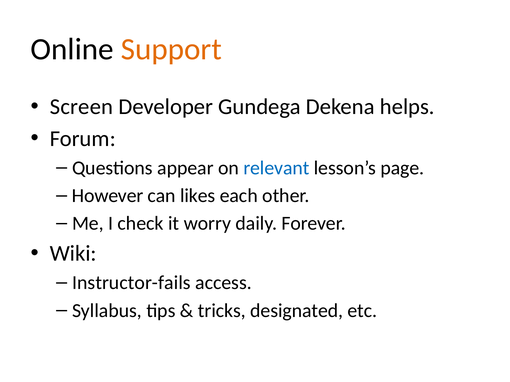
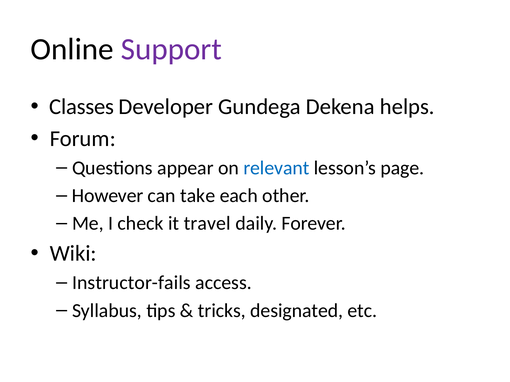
Support colour: orange -> purple (171, 49)
Screen: Screen -> Classes (82, 107)
likes: likes -> take (198, 196)
worry: worry -> travel (207, 224)
